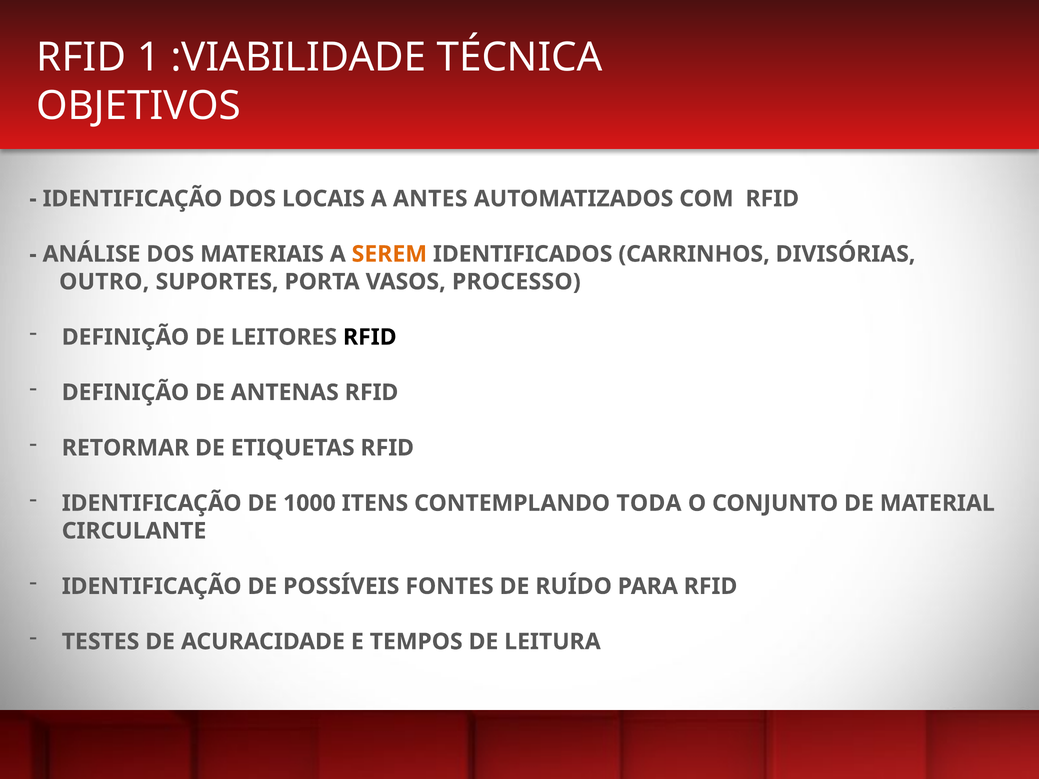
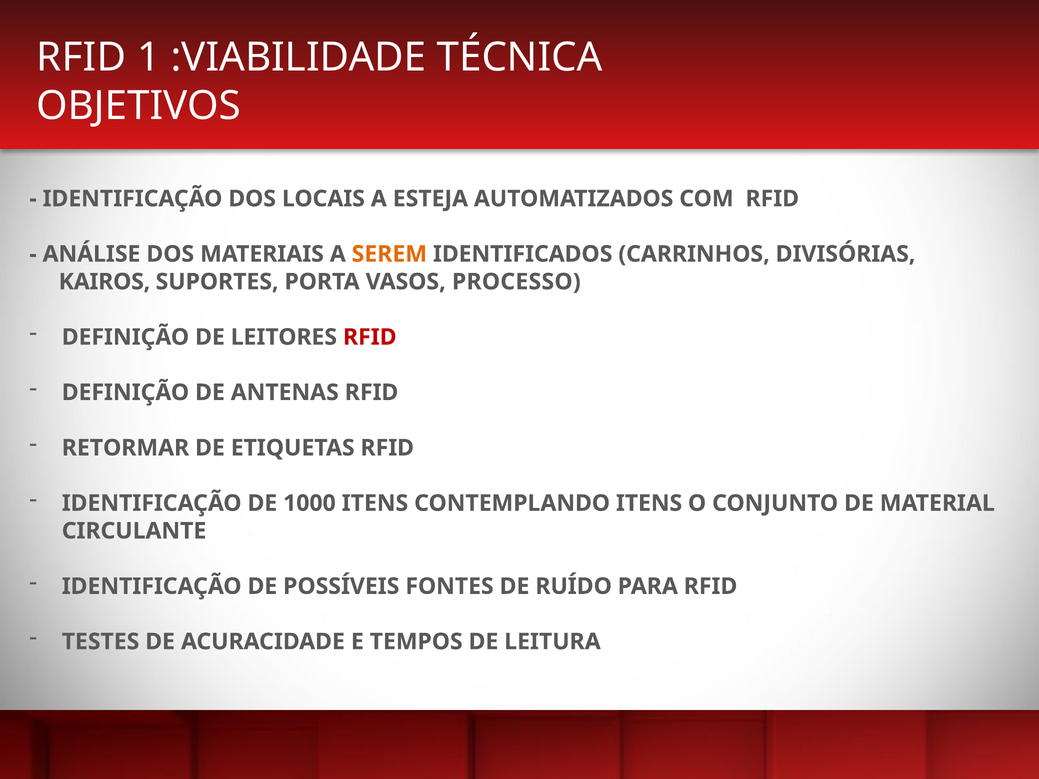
ANTES: ANTES -> ESTEJA (430, 199)
OUTRO: OUTRO -> KAIROS (104, 282)
RFID colour: black -> red (370, 337)
CONTEMPLANDO TODA: TODA -> ITENS (649, 503)
